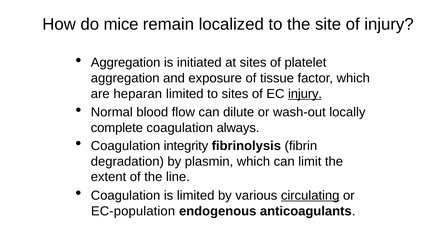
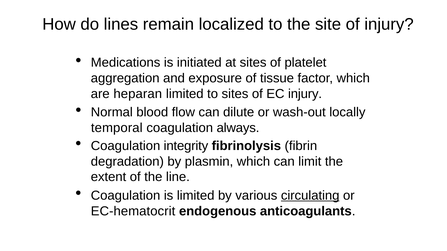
mice: mice -> lines (121, 24)
Aggregation: Aggregation -> Medications (126, 63)
injury underline: present -> none (305, 94)
complete: complete -> temporal (117, 128)
EC-population: EC-population -> EC-hematocrit (133, 211)
